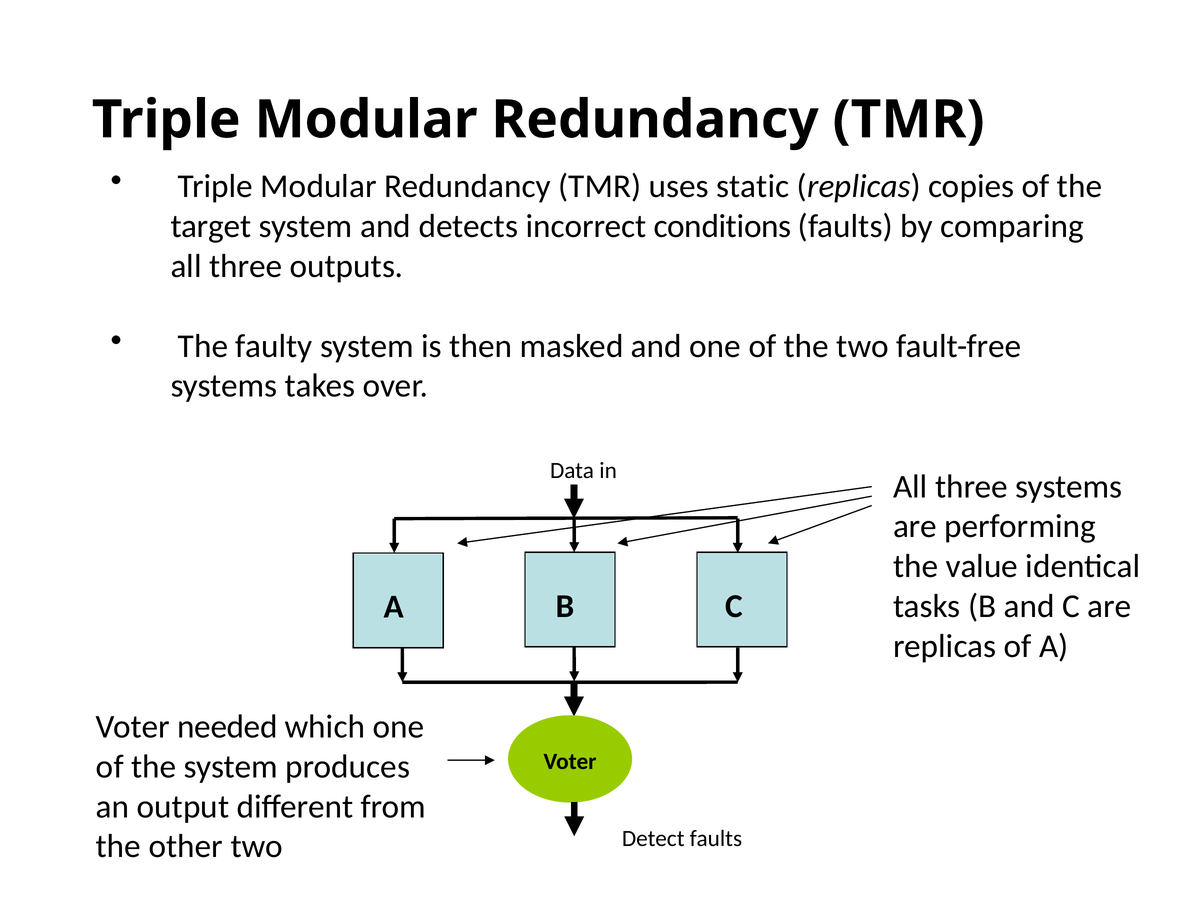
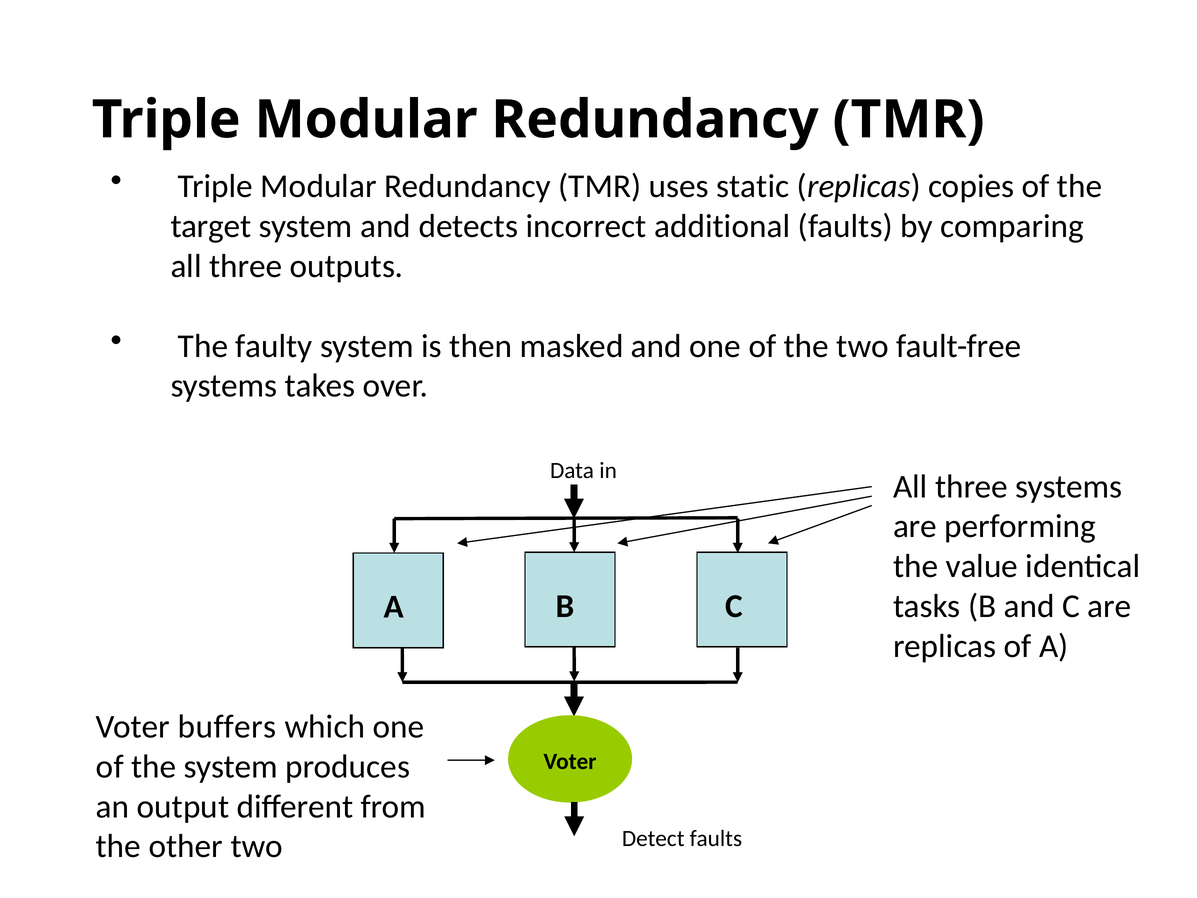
conditions: conditions -> additional (722, 226)
needed: needed -> buffers (227, 726)
